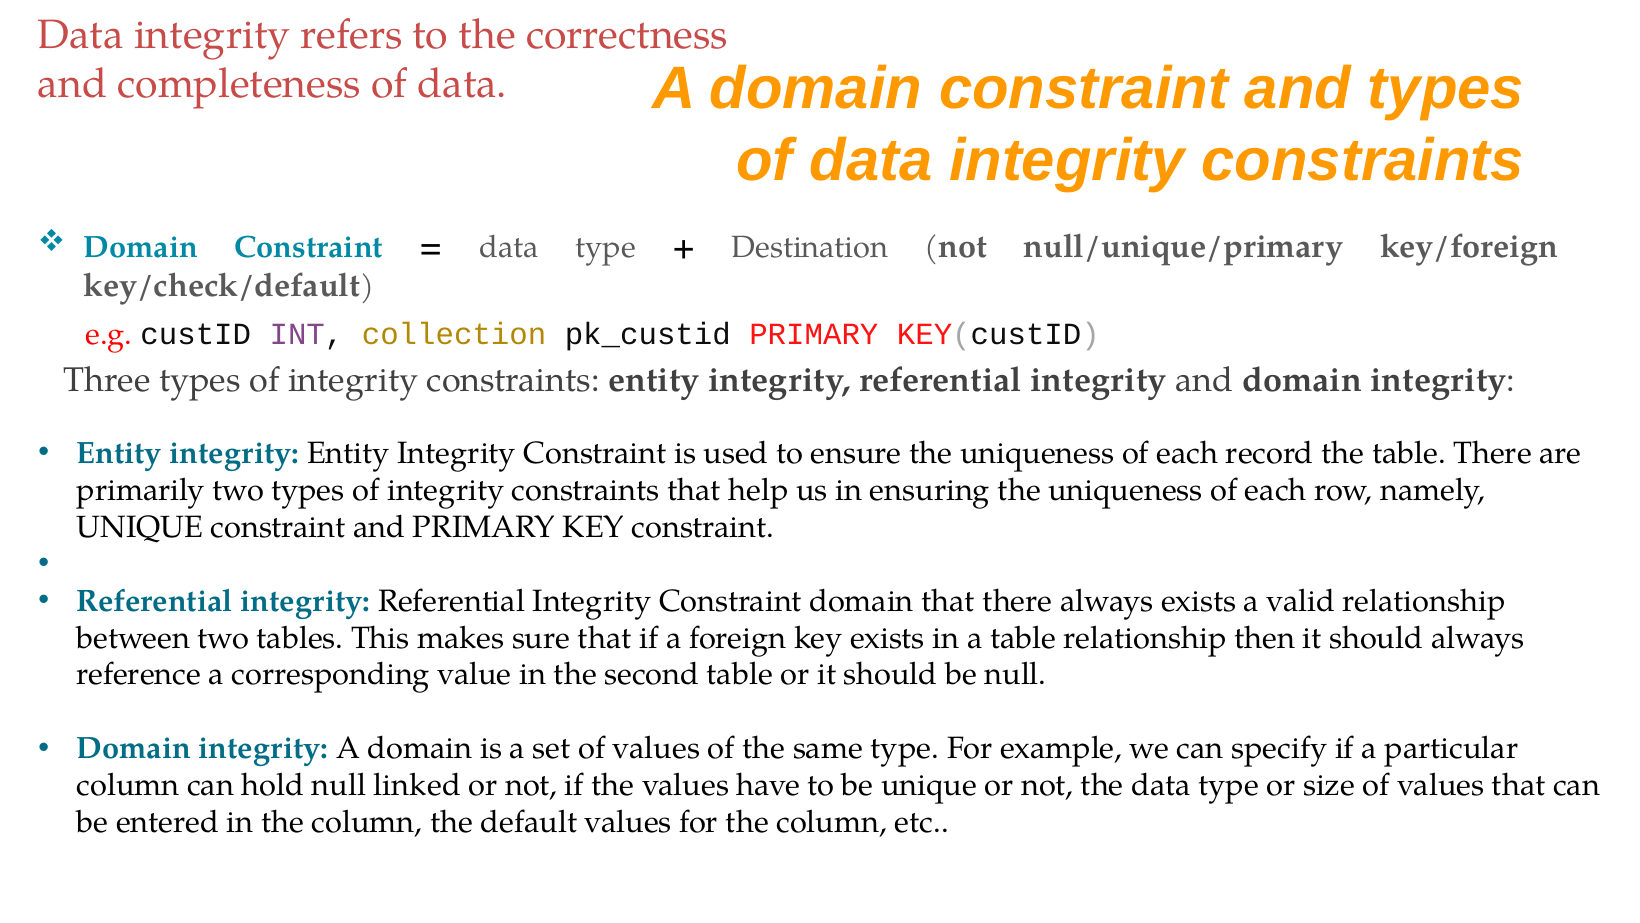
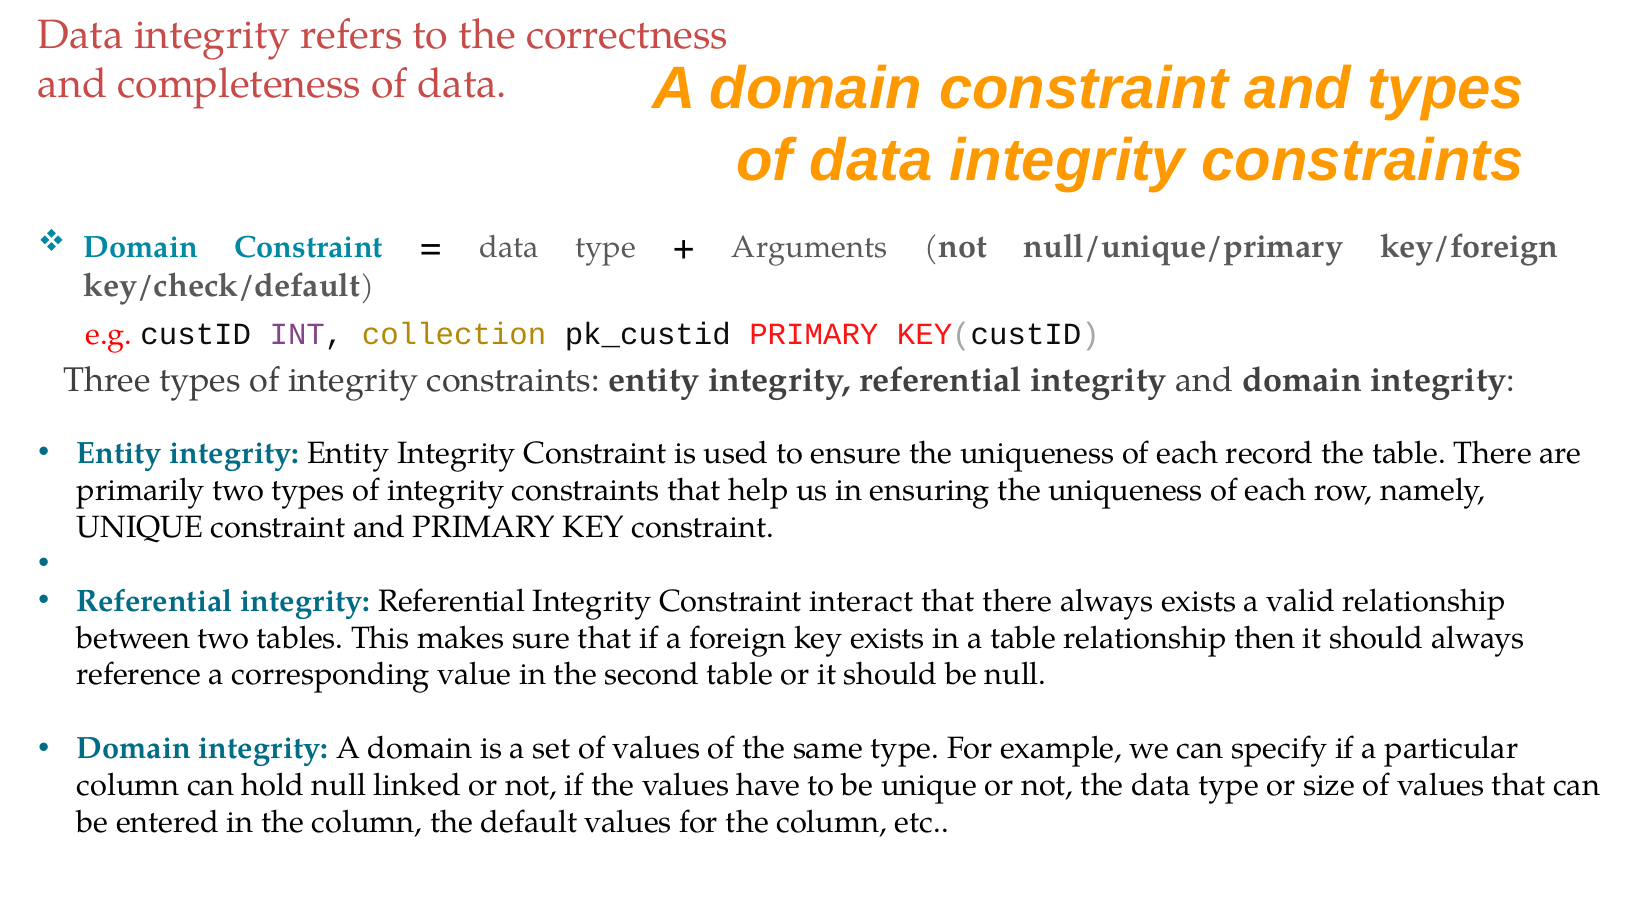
Destination: Destination -> Arguments (810, 247)
Constraint domain: domain -> interact (862, 601)
